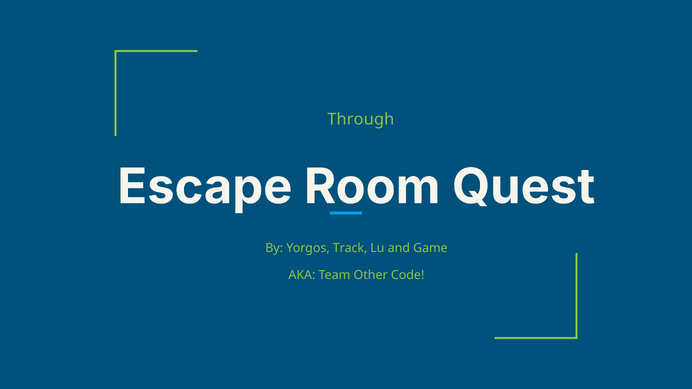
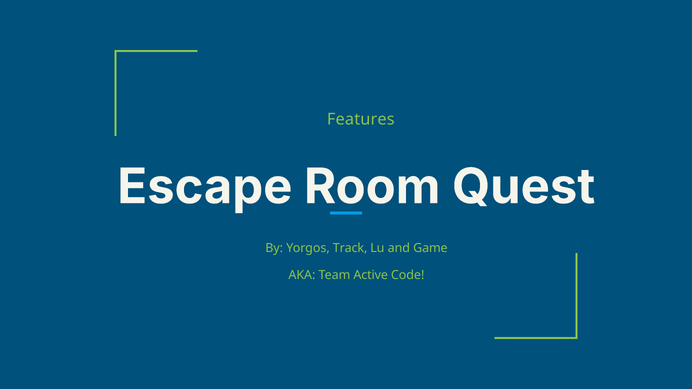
Through: Through -> Features (361, 119)
Other: Other -> Active (371, 275)
